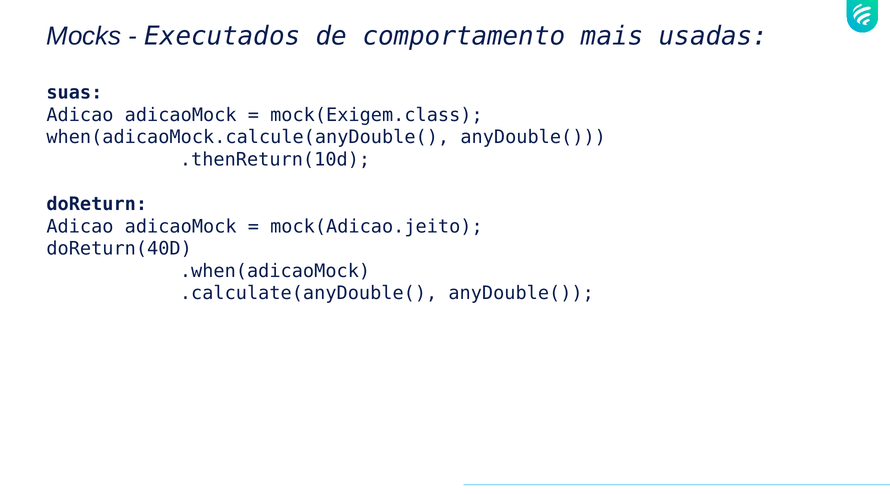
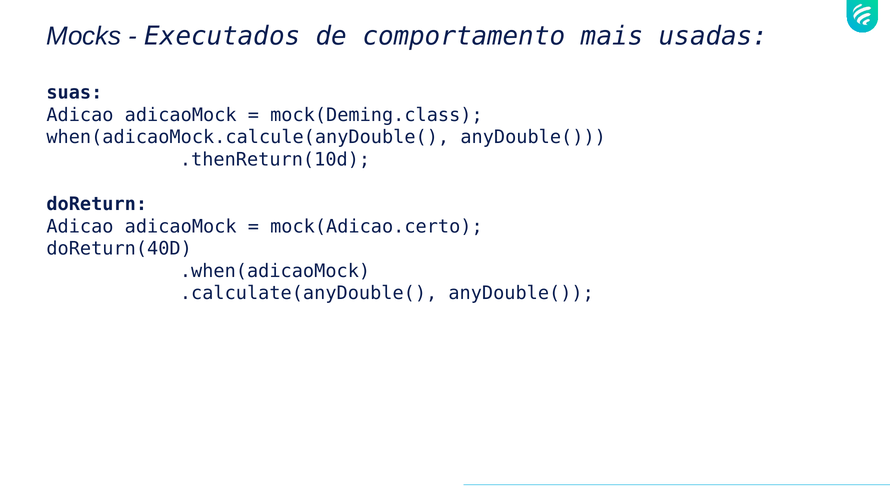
mock(Exigem.class: mock(Exigem.class -> mock(Deming.class (376, 115)
mock(Adicao.jeito: mock(Adicao.jeito -> mock(Adicao.certo (376, 226)
